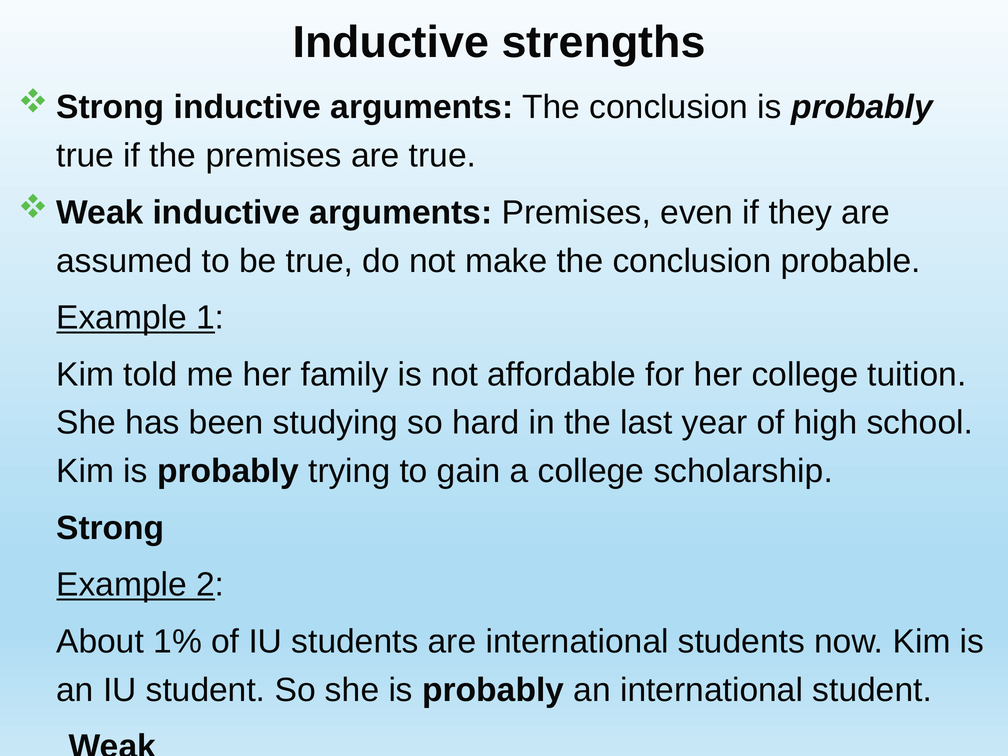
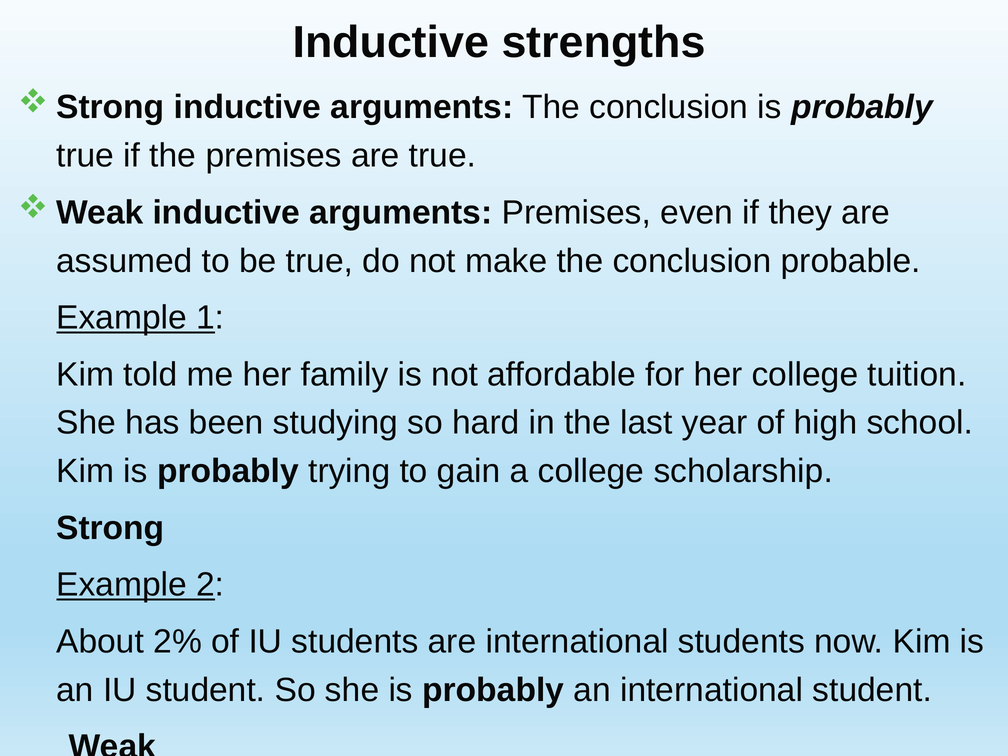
1%: 1% -> 2% (178, 642)
